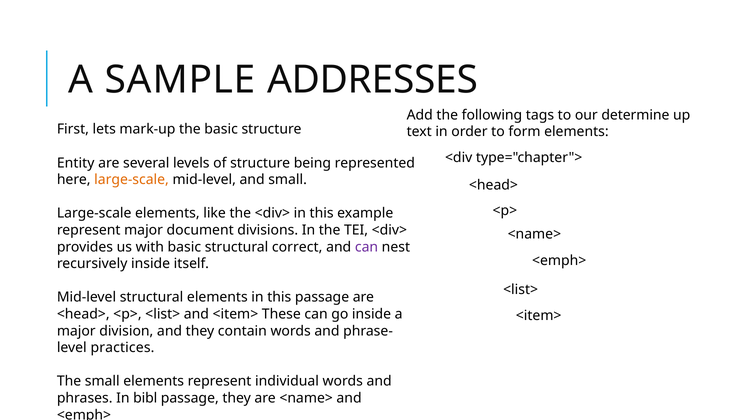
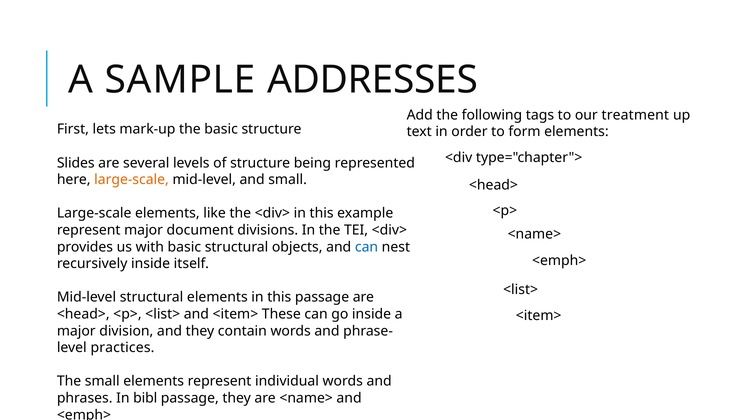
determine: determine -> treatment (635, 115)
Entity: Entity -> Slides (76, 163)
correct: correct -> objects (297, 247)
can colour: purple -> blue (367, 247)
